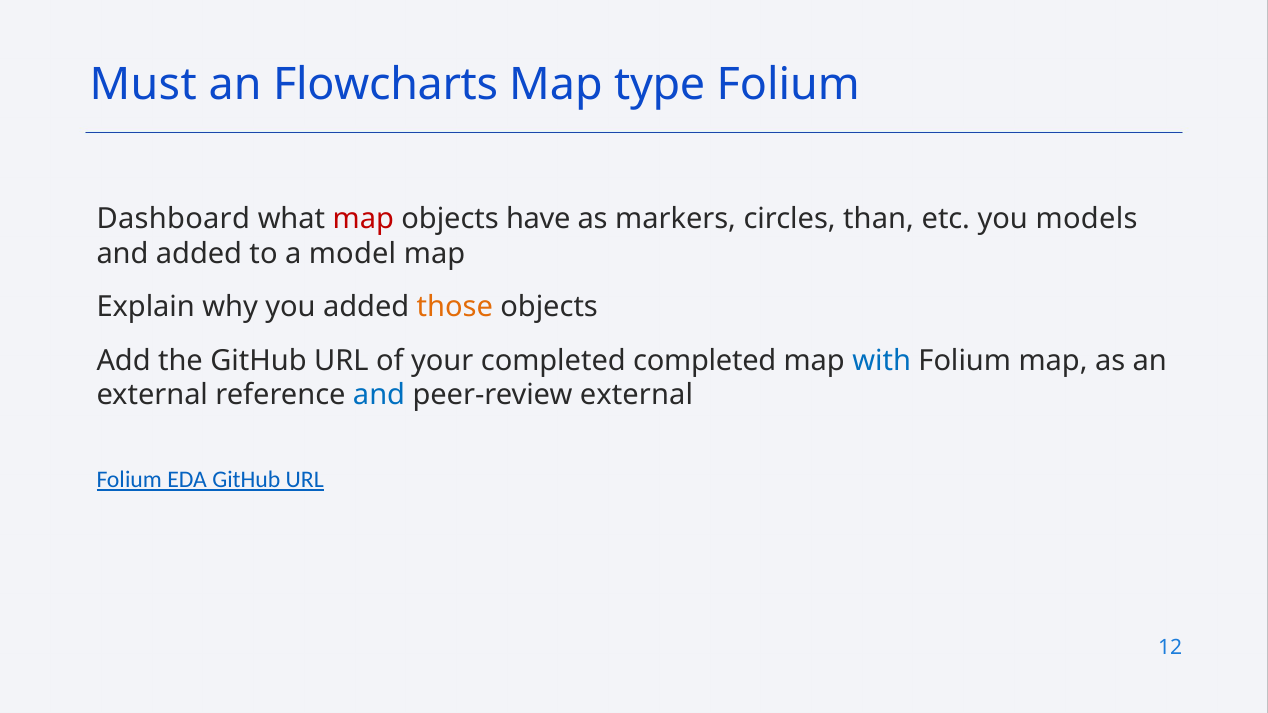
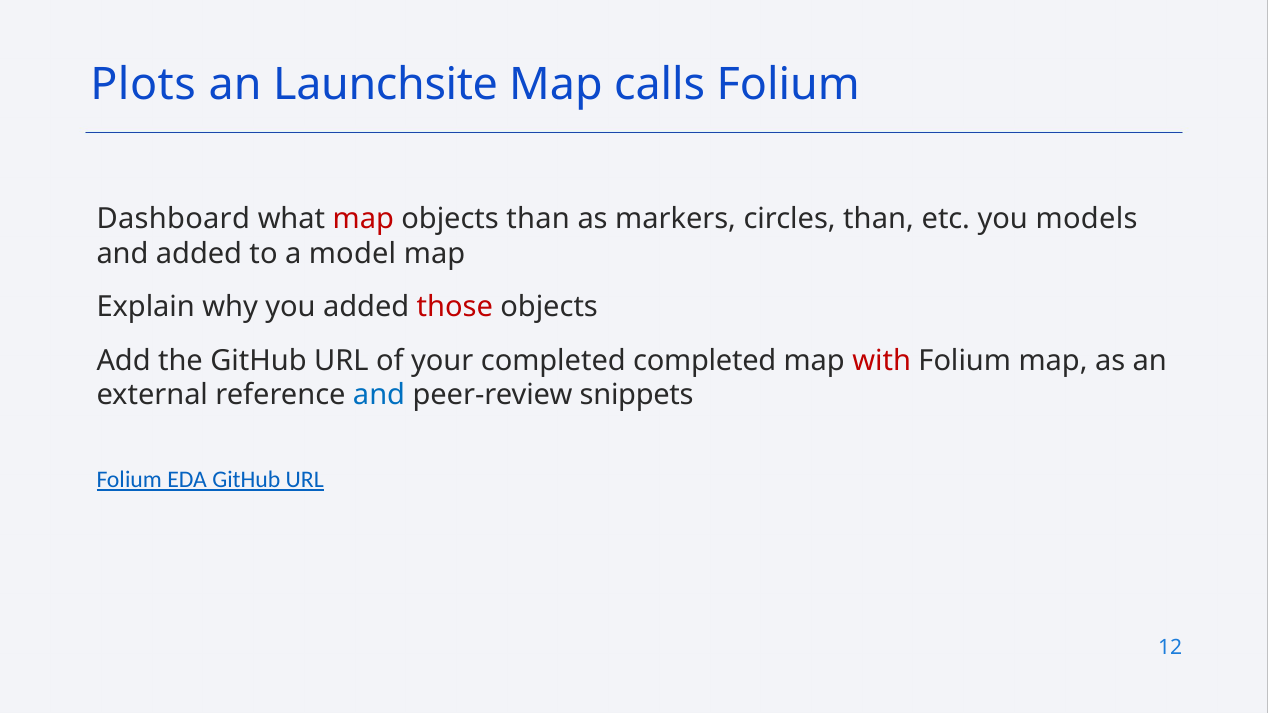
Must: Must -> Plots (143, 85)
Flowcharts: Flowcharts -> Launchsite (386, 85)
type: type -> calls (660, 85)
objects have: have -> than (538, 219)
those colour: orange -> red (455, 307)
with colour: blue -> red (882, 361)
peer-review external: external -> snippets (637, 395)
